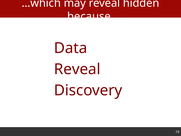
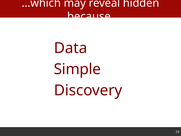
Reveal: Reveal -> Simple (77, 69)
